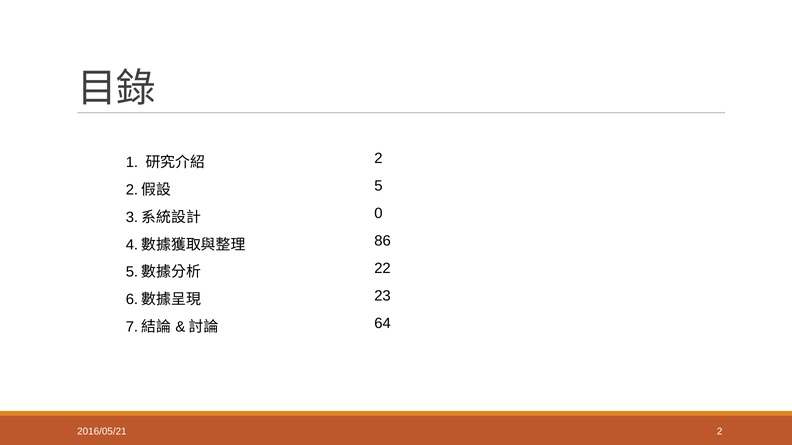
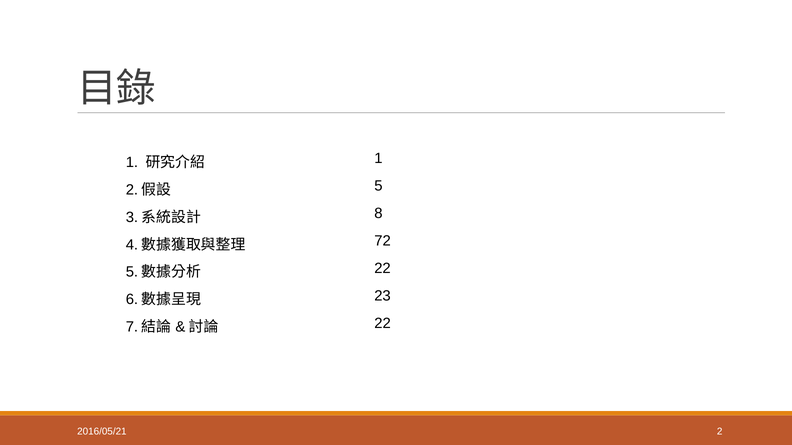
2: 2 -> 1 (378, 159)
0: 0 -> 8 (378, 214)
86: 86 -> 72 (383, 241)
64: 64 -> 22 (383, 323)
